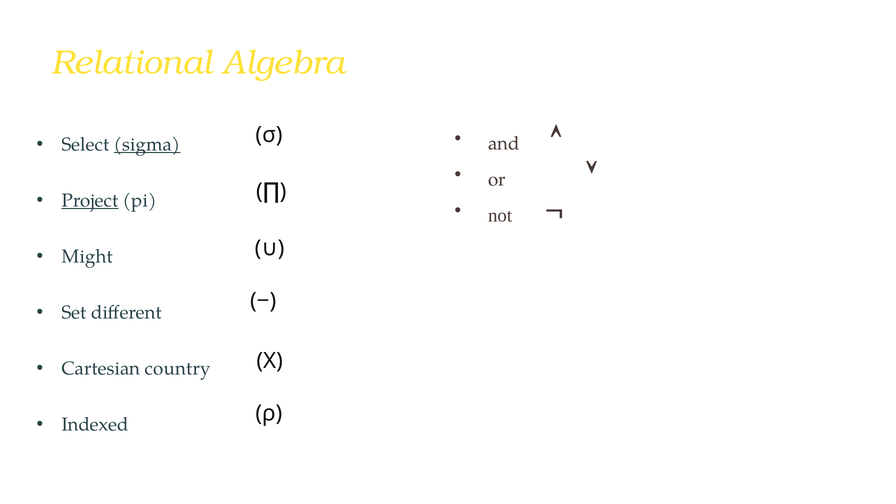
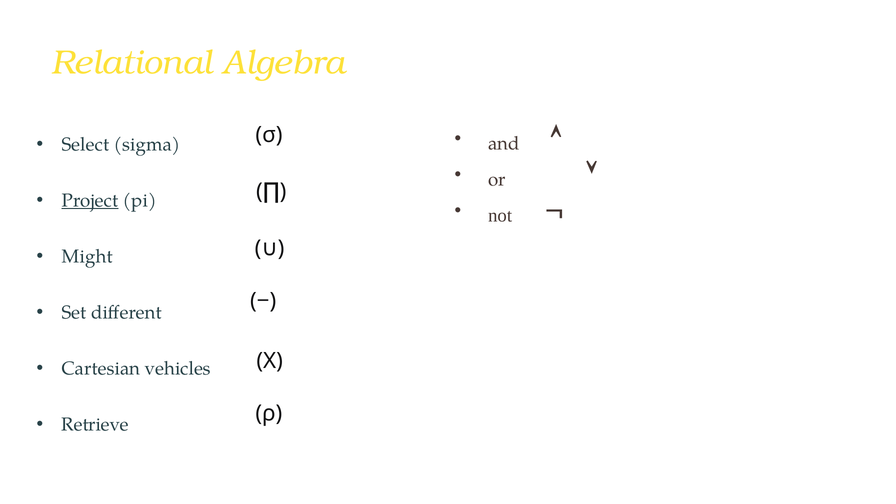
sigma underline: present -> none (147, 145)
country: country -> vehicles (178, 369)
Indexed: Indexed -> Retrieve (95, 425)
